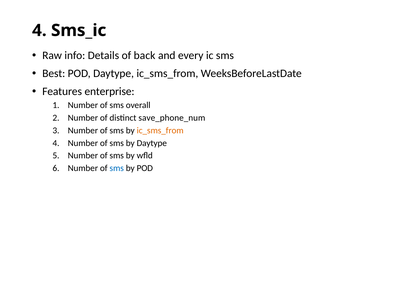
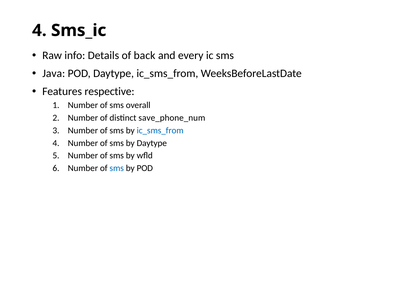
Best: Best -> Java (54, 74)
enterprise: enterprise -> respective (110, 91)
ic_sms_from colour: orange -> blue (160, 130)
